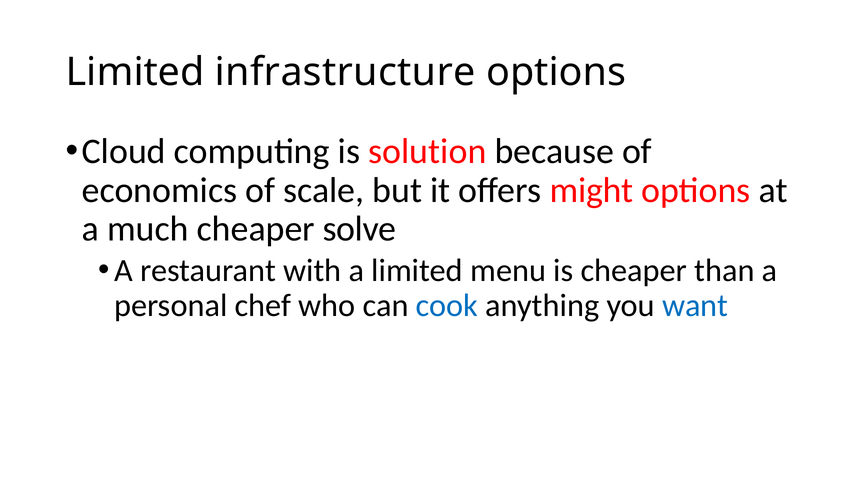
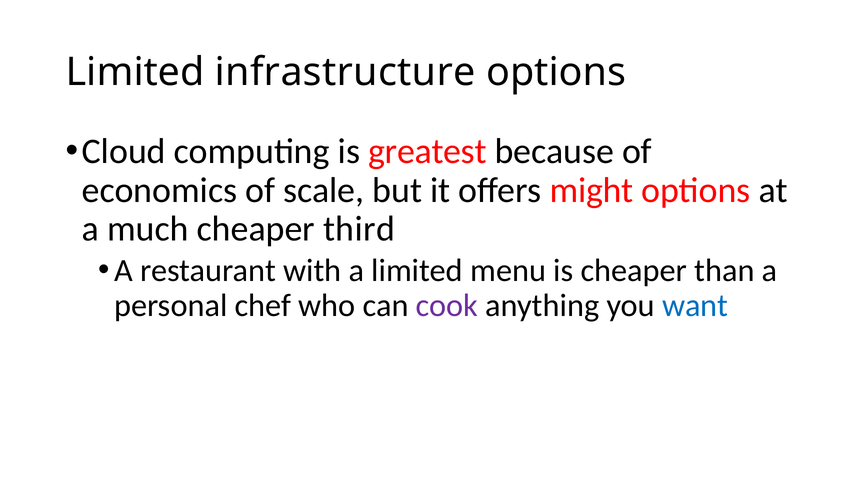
solution: solution -> greatest (427, 151)
solve: solve -> third (359, 229)
cook colour: blue -> purple (447, 305)
